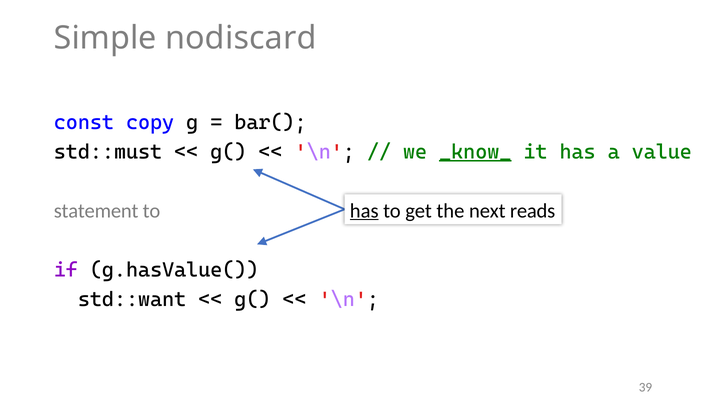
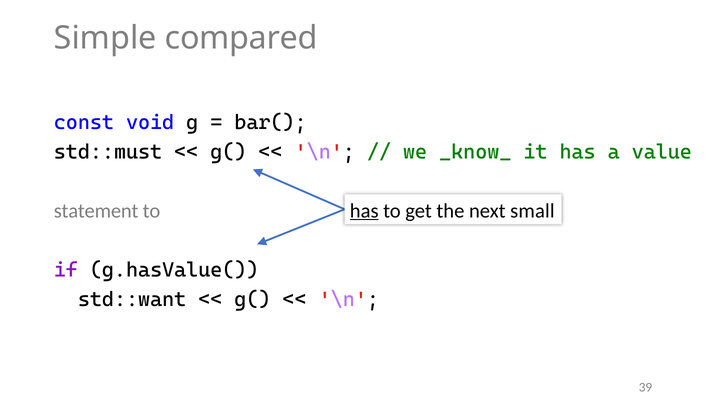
nodiscard: nodiscard -> compared (241, 38)
copy: copy -> void (150, 122)
_know_ underline: present -> none (475, 152)
reads: reads -> small (532, 211)
